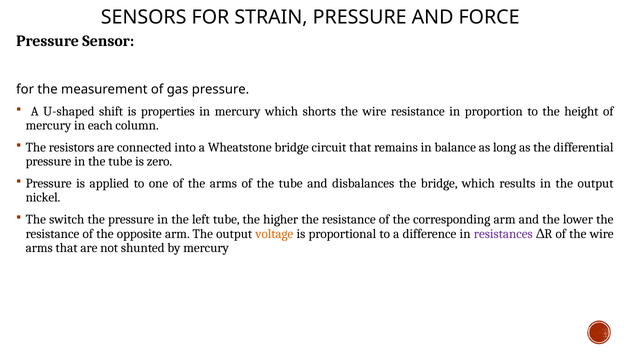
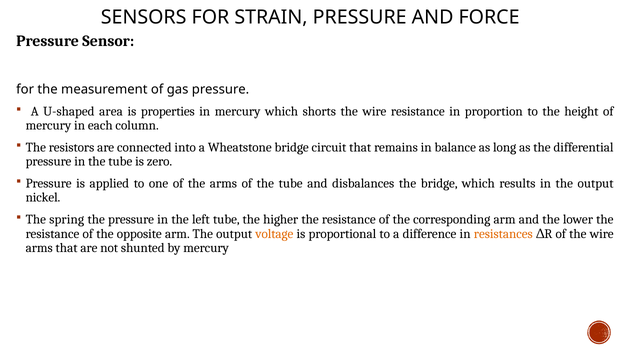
shift: shift -> area (111, 111)
switch: switch -> spring (67, 220)
resistances colour: purple -> orange (503, 234)
